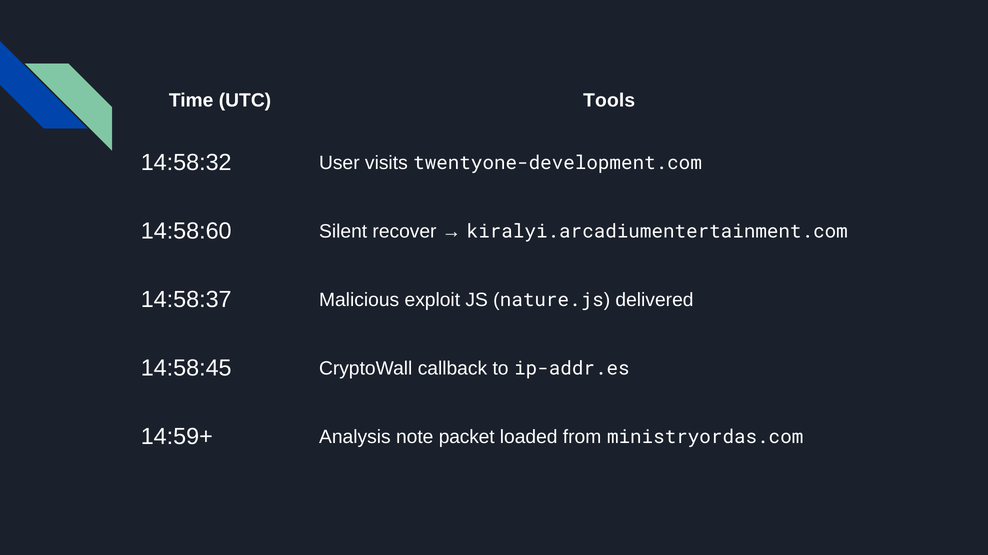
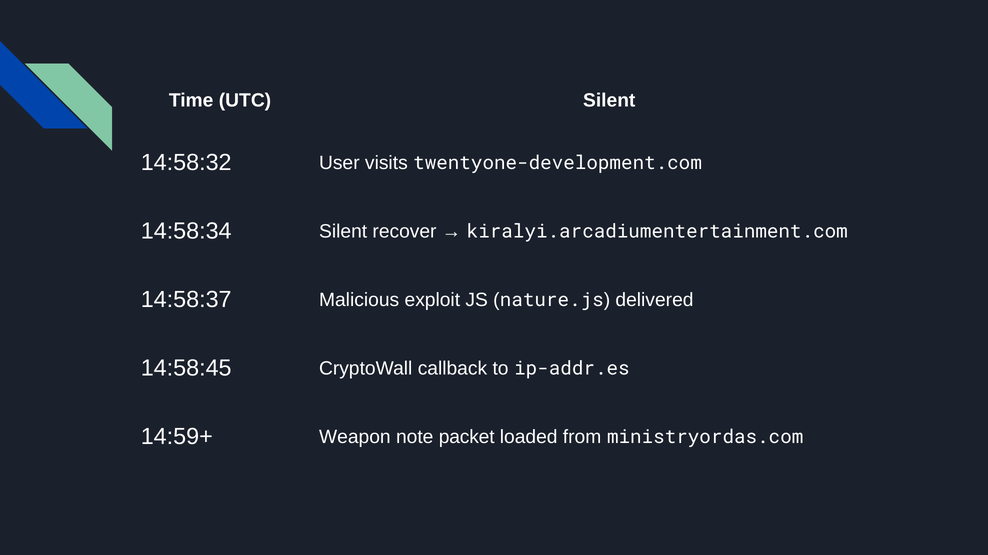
UTC Tools: Tools -> Silent (609, 101)
14:58:60: 14:58:60 -> 14:58:34 (186, 232)
Analysis: Analysis -> Weapon (355, 438)
